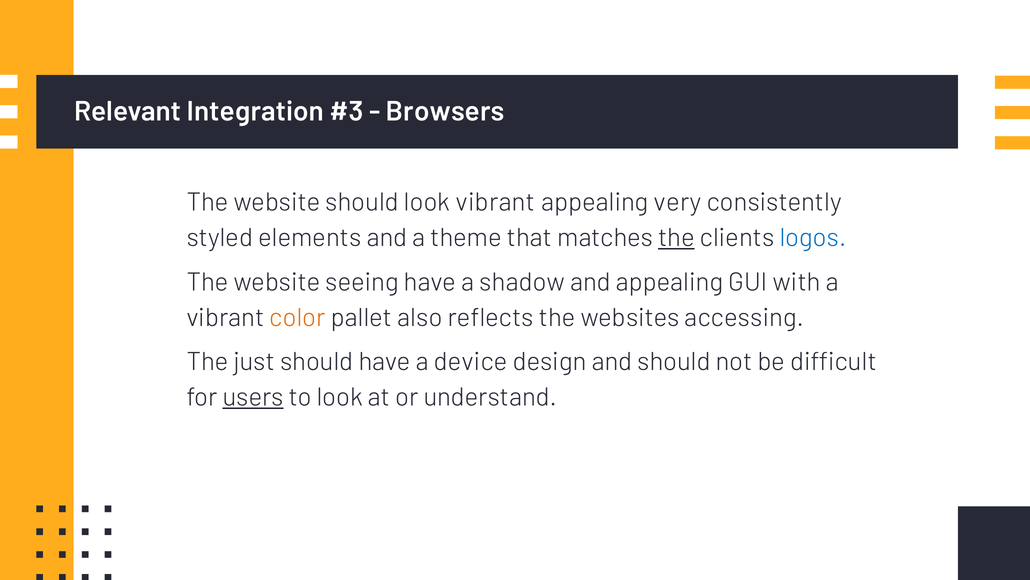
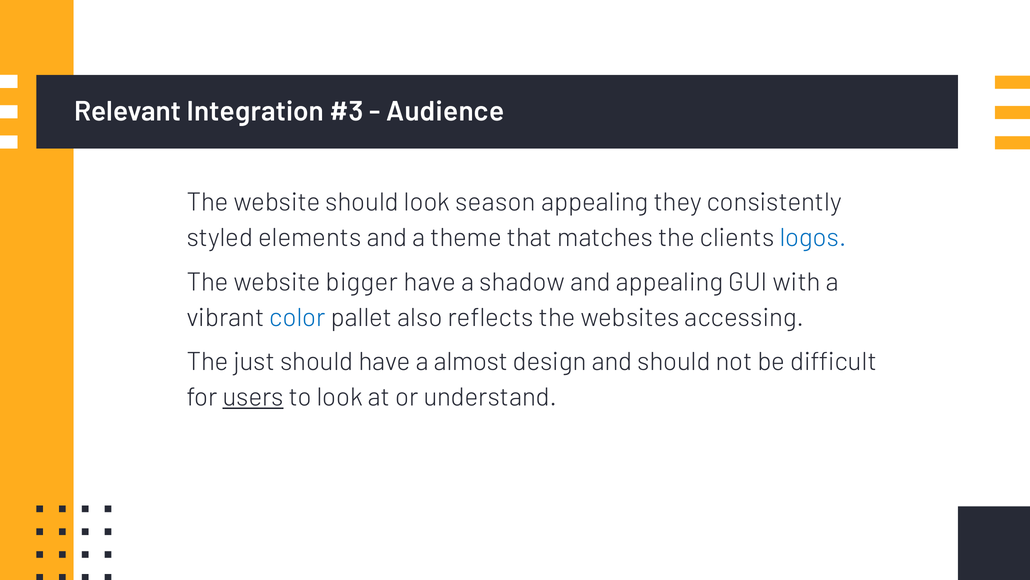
Browsers: Browsers -> Audience (445, 111)
look vibrant: vibrant -> season (496, 202)
very: very -> they (678, 202)
the underline: present -> none (676, 238)
seeing: seeing -> bigger (362, 282)
color colour: orange -> blue (297, 317)
device: device -> almost (471, 361)
